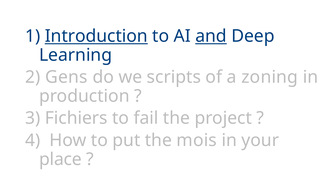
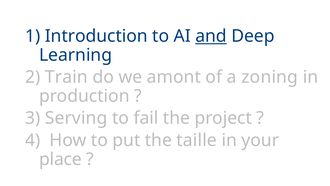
Introduction underline: present -> none (96, 36)
Gens: Gens -> Train (66, 77)
scripts: scripts -> amont (174, 77)
Fichiers: Fichiers -> Serving (76, 118)
mois: mois -> taille (197, 140)
